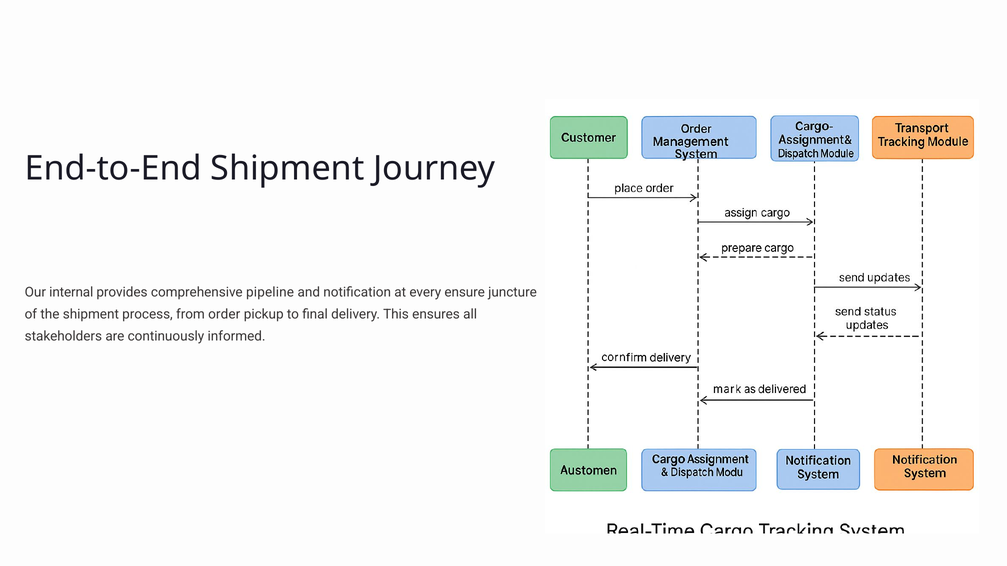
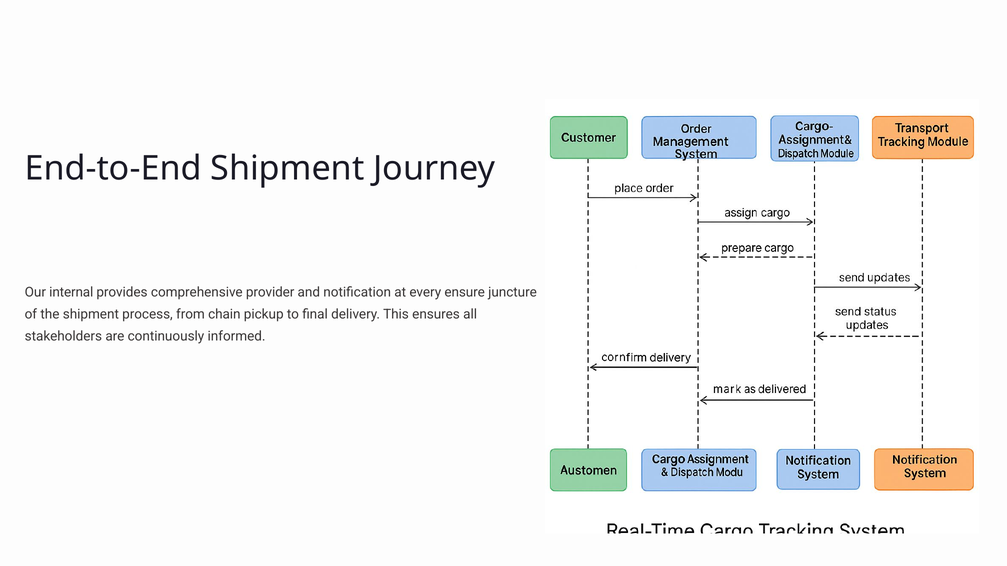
pipeline: pipeline -> provider (270, 293)
order: order -> chain (224, 314)
